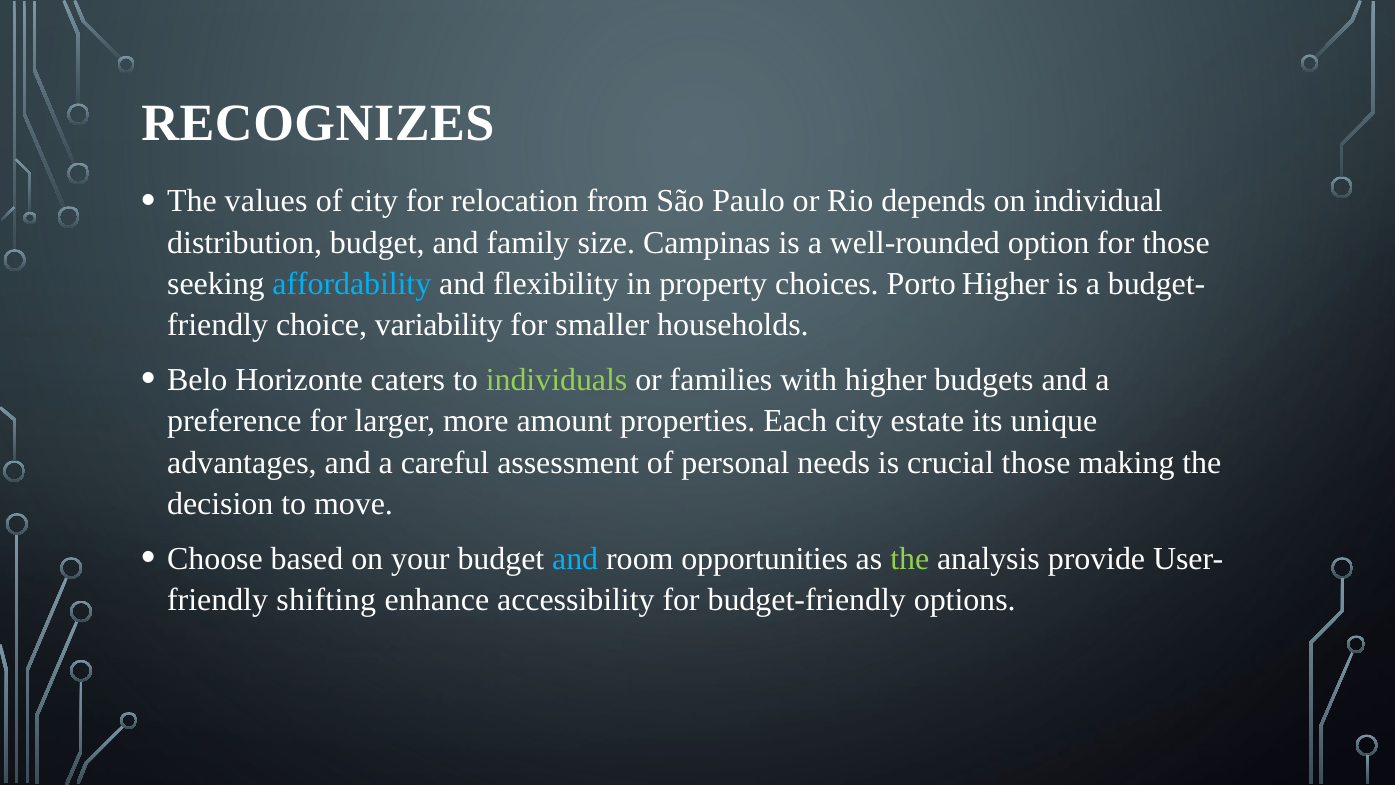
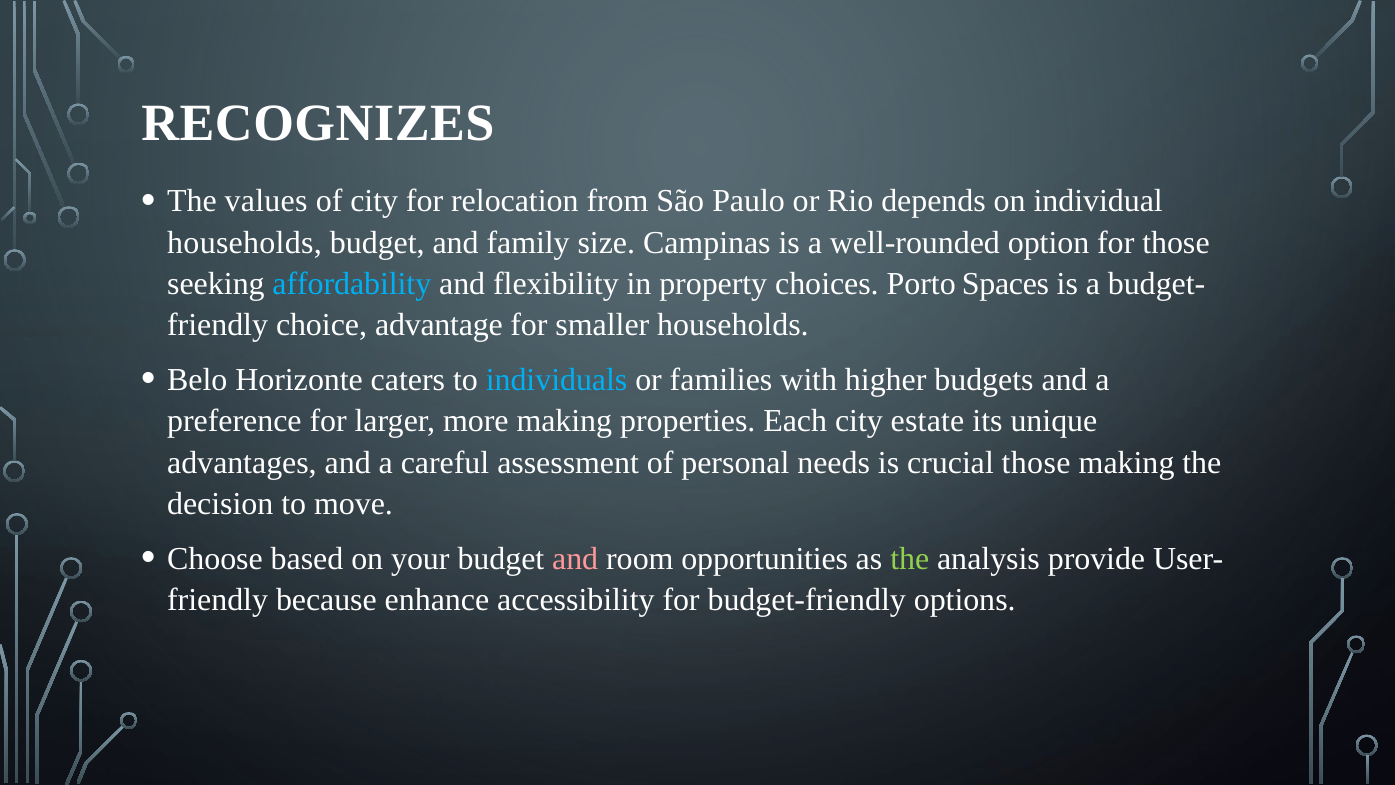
distribution: distribution -> households (245, 242)
Porto Higher: Higher -> Spaces (1005, 284)
variability: variability -> advantage (439, 325)
individuals colour: light green -> light blue (557, 380)
more amount: amount -> making (564, 421)
and colour: light blue -> pink (575, 558)
shifting: shifting -> because (326, 600)
